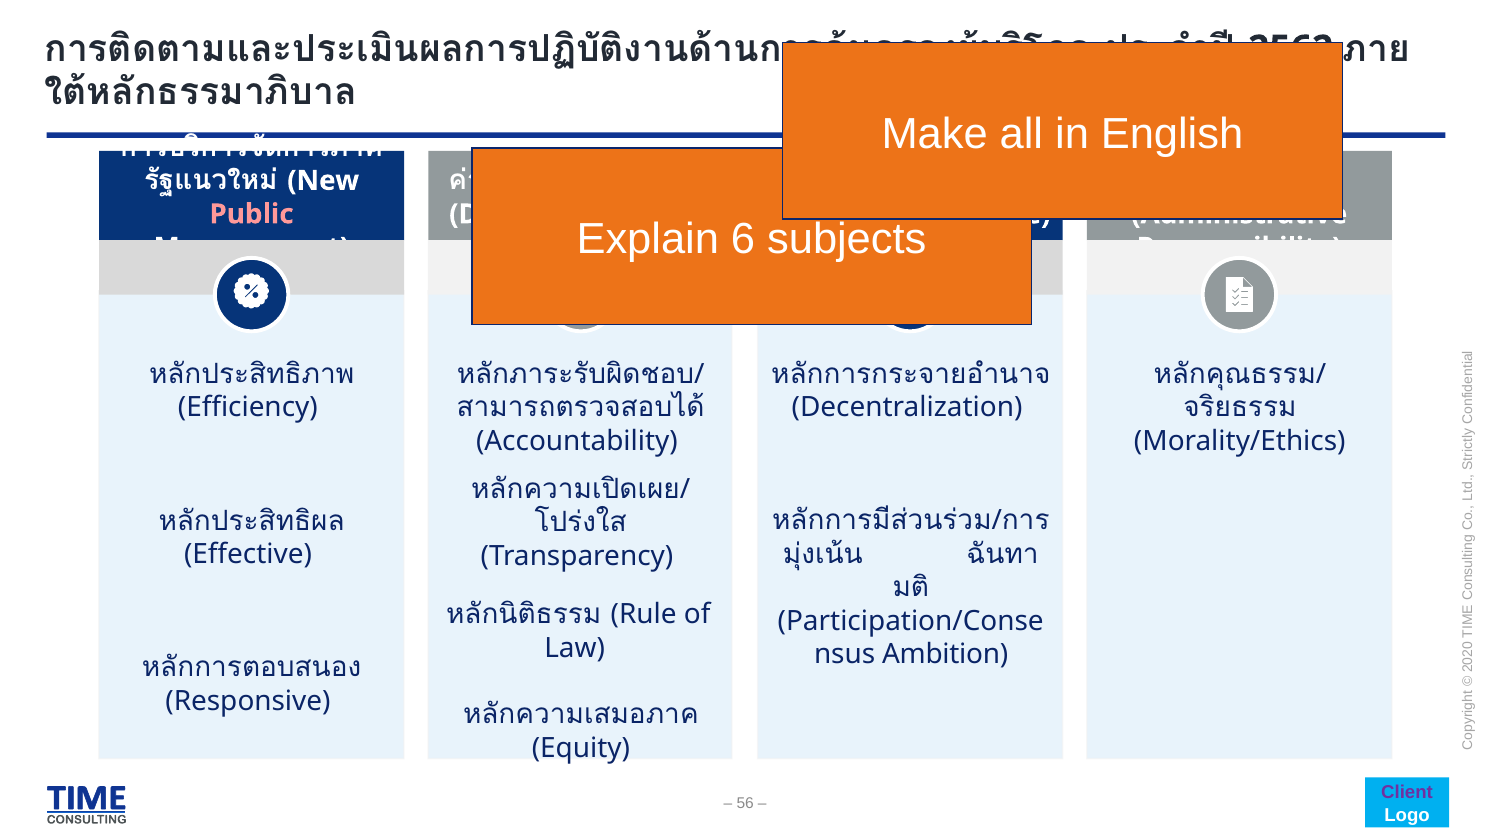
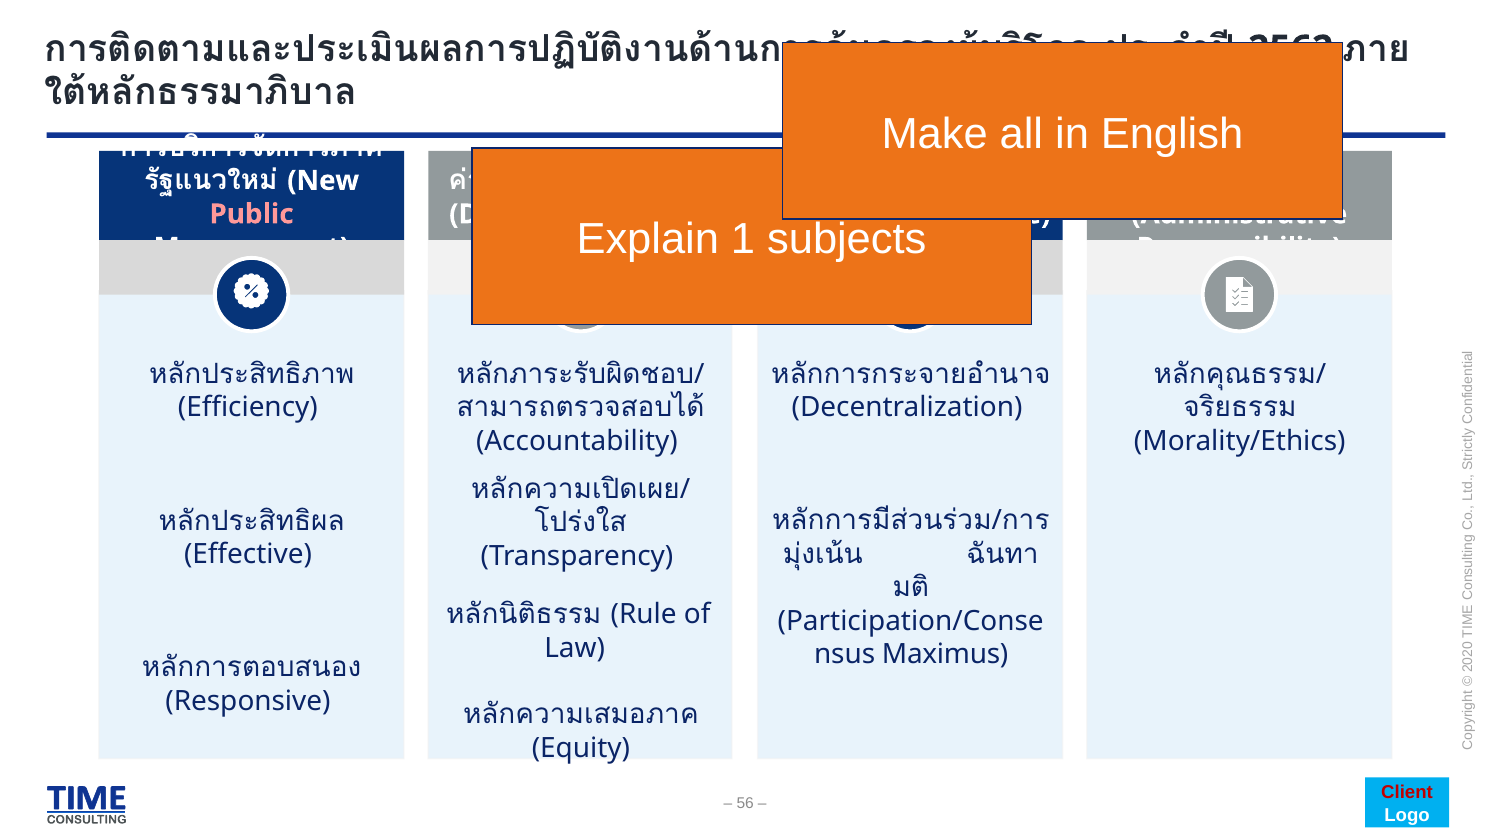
6: 6 -> 1 (743, 239)
Ambition: Ambition -> Maximus (945, 655)
Client colour: purple -> red (1407, 793)
